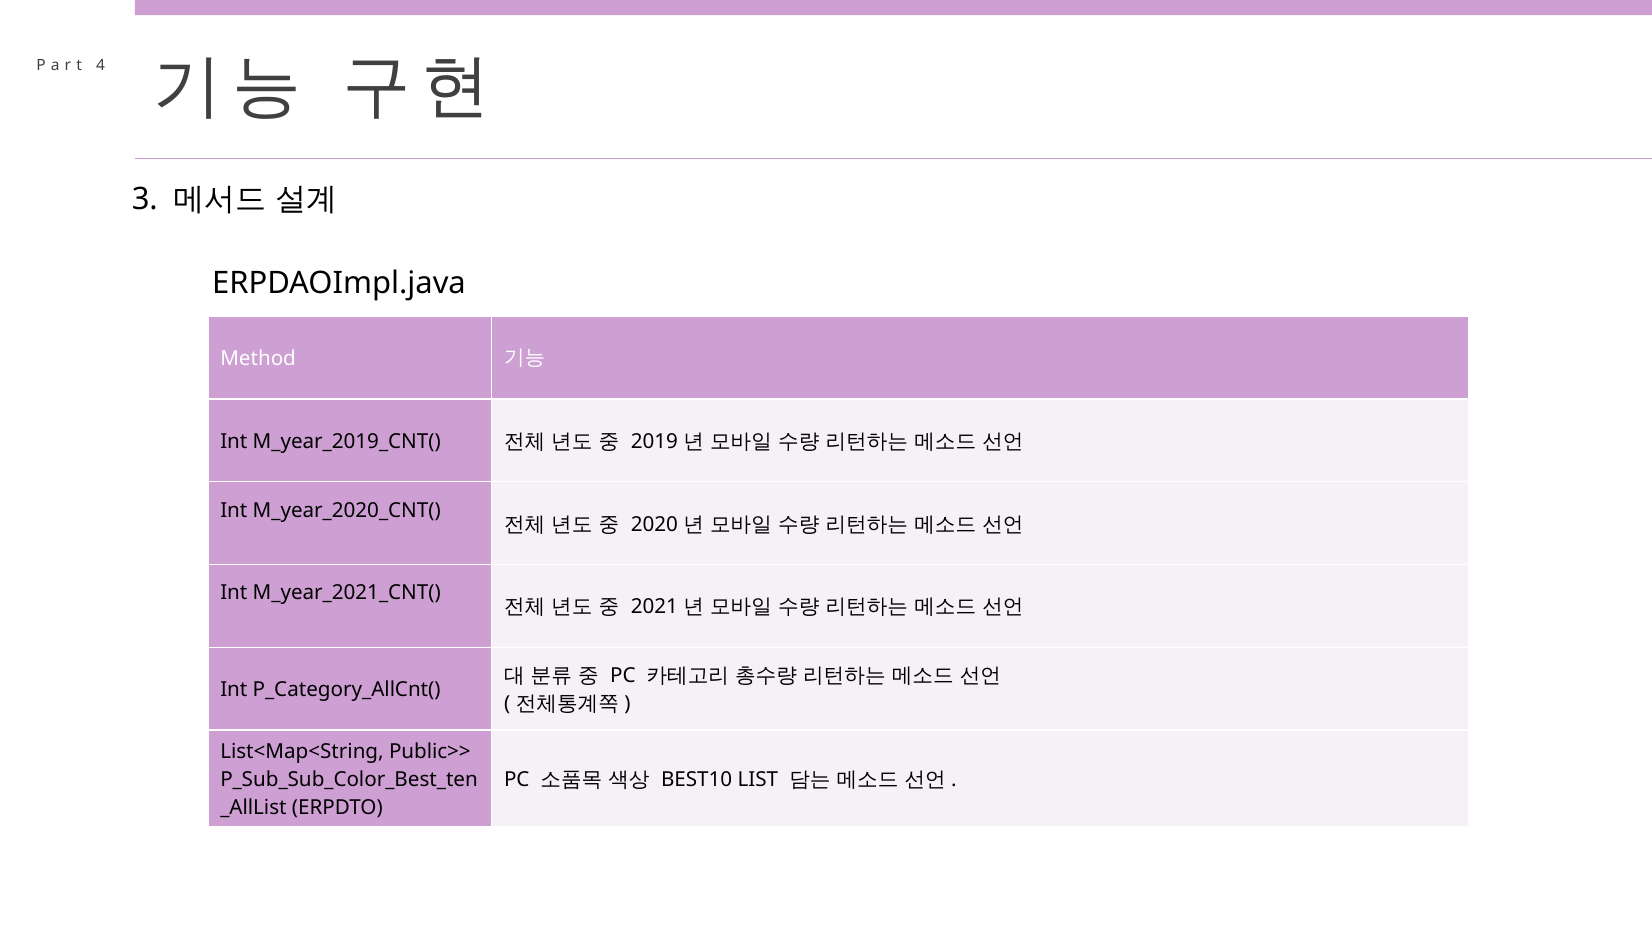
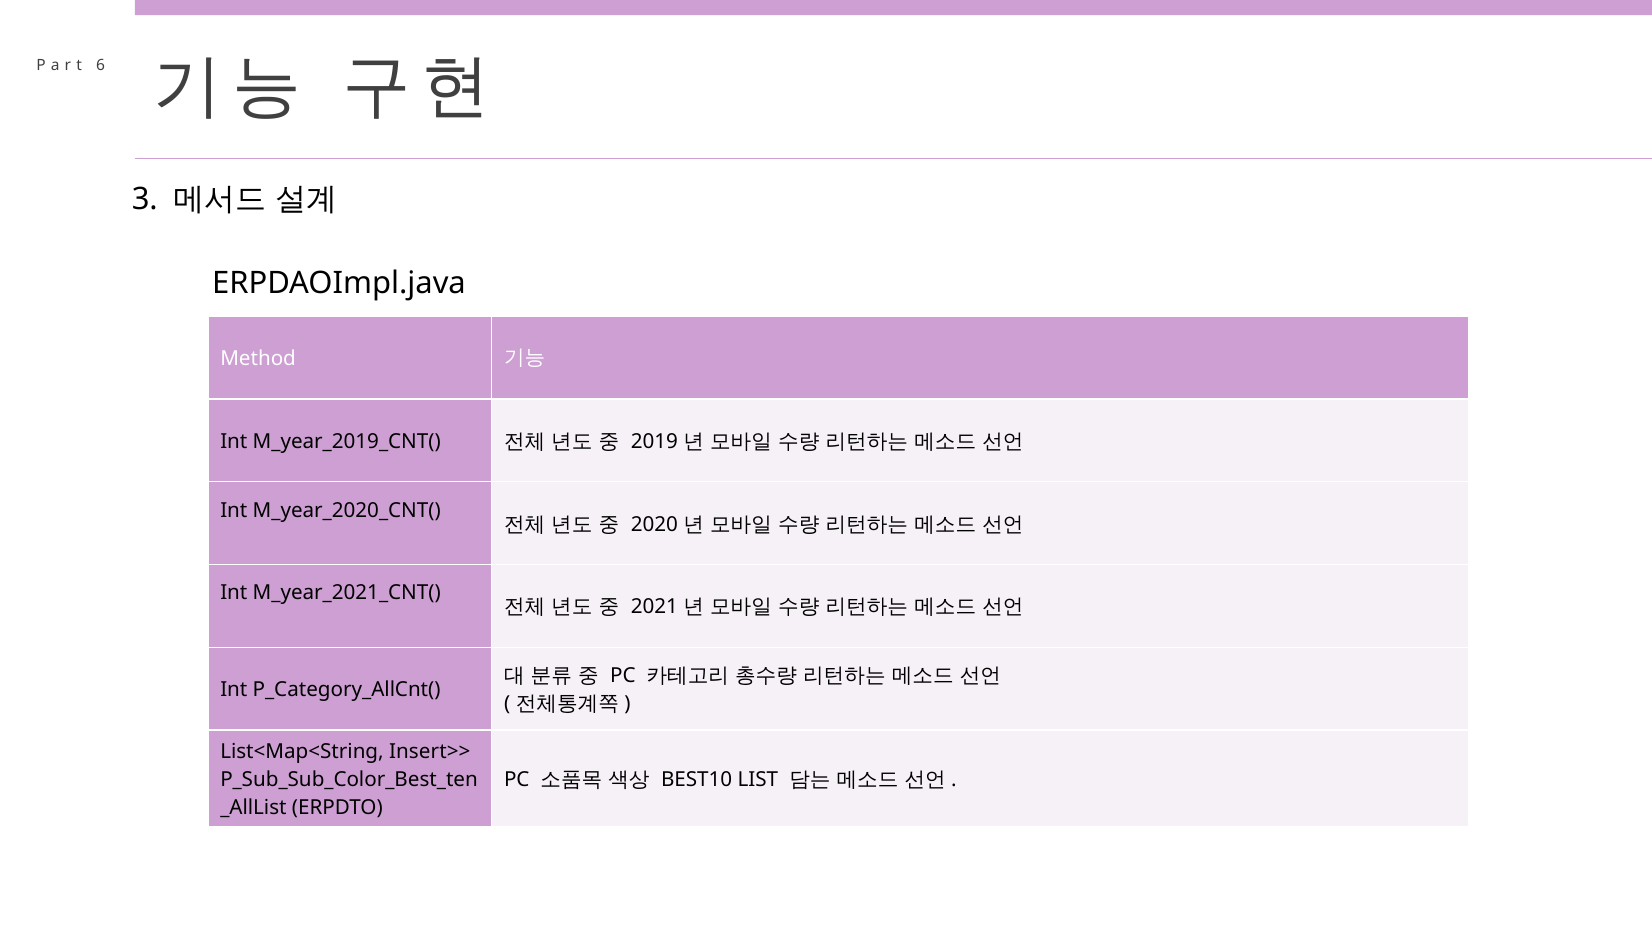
4: 4 -> 6 (100, 66)
Public>>: Public>> -> Insert>> (430, 752)
